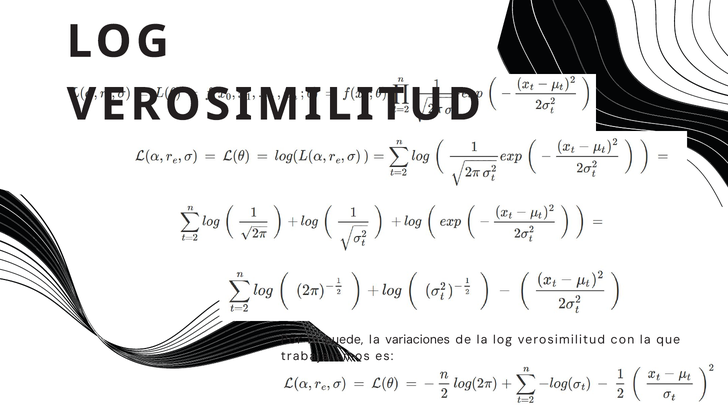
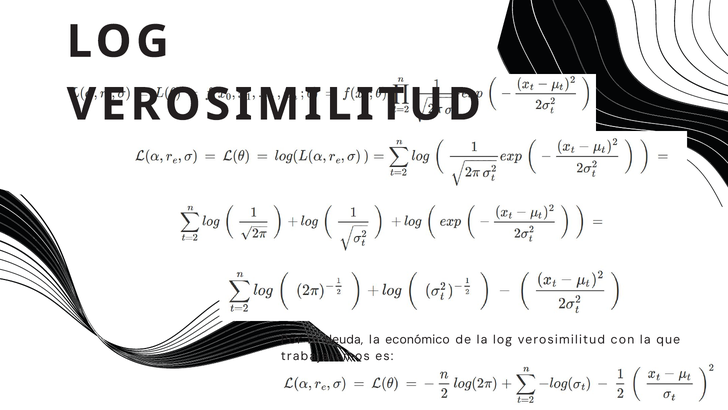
puede: puede -> deuda (344, 339)
variaciones: variaciones -> económico (418, 339)
